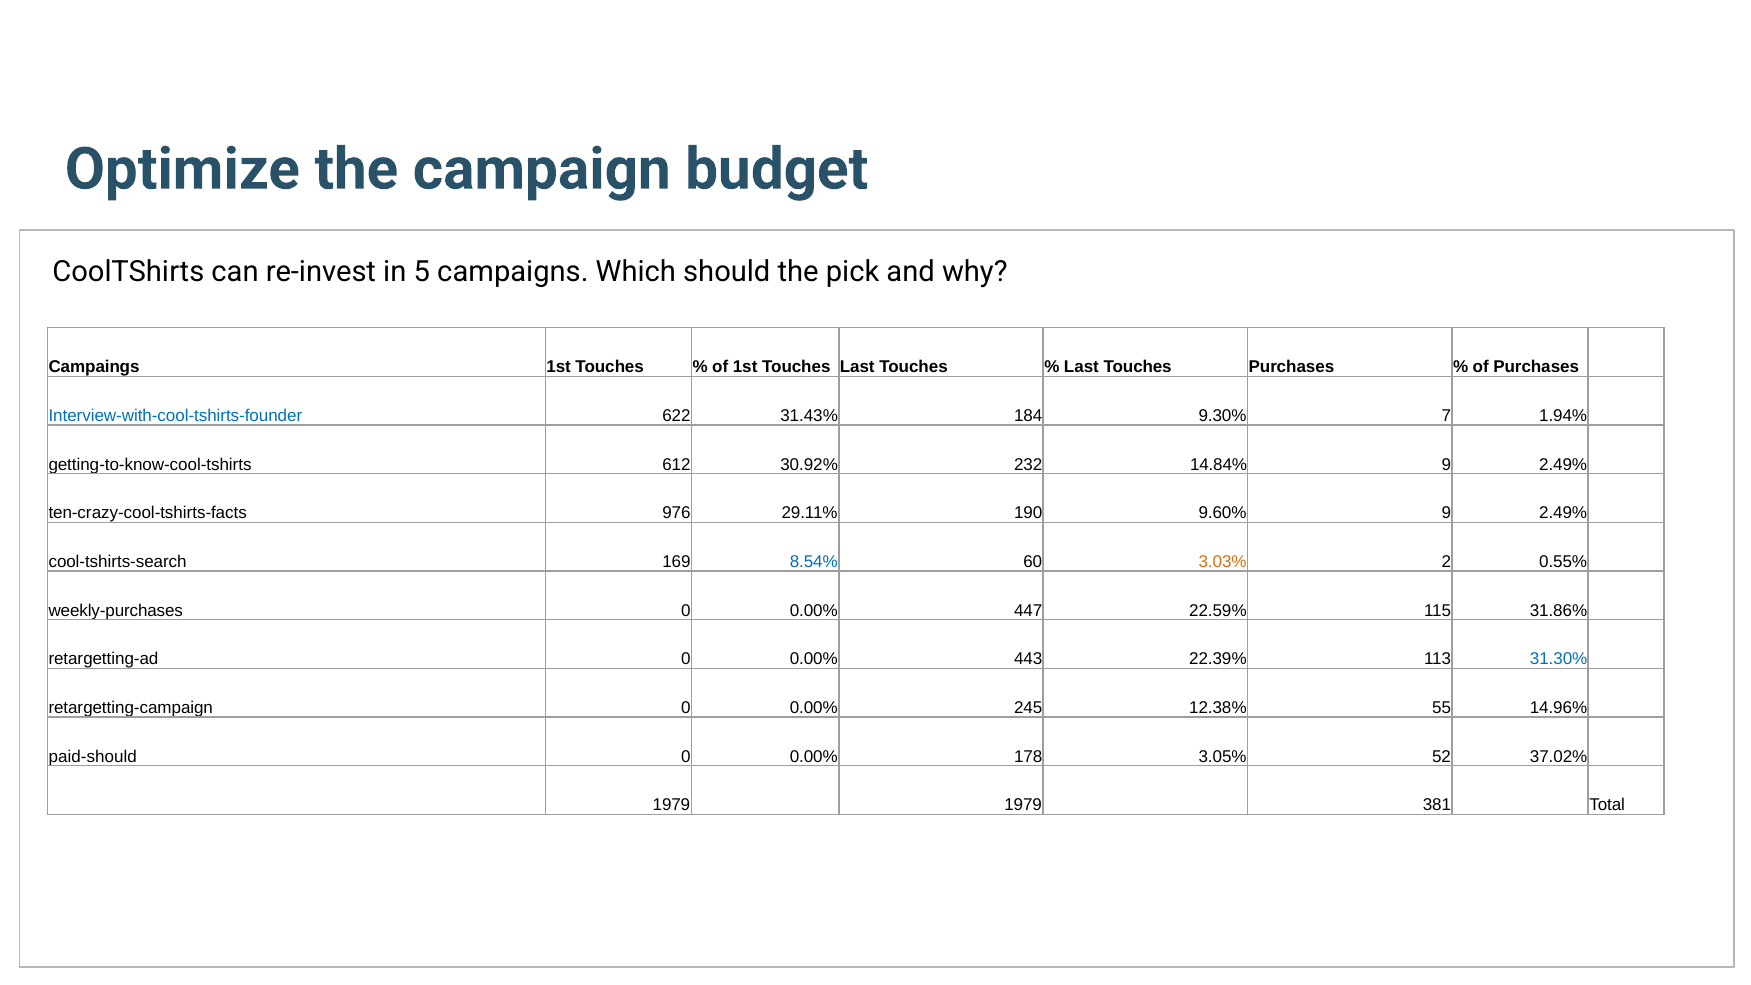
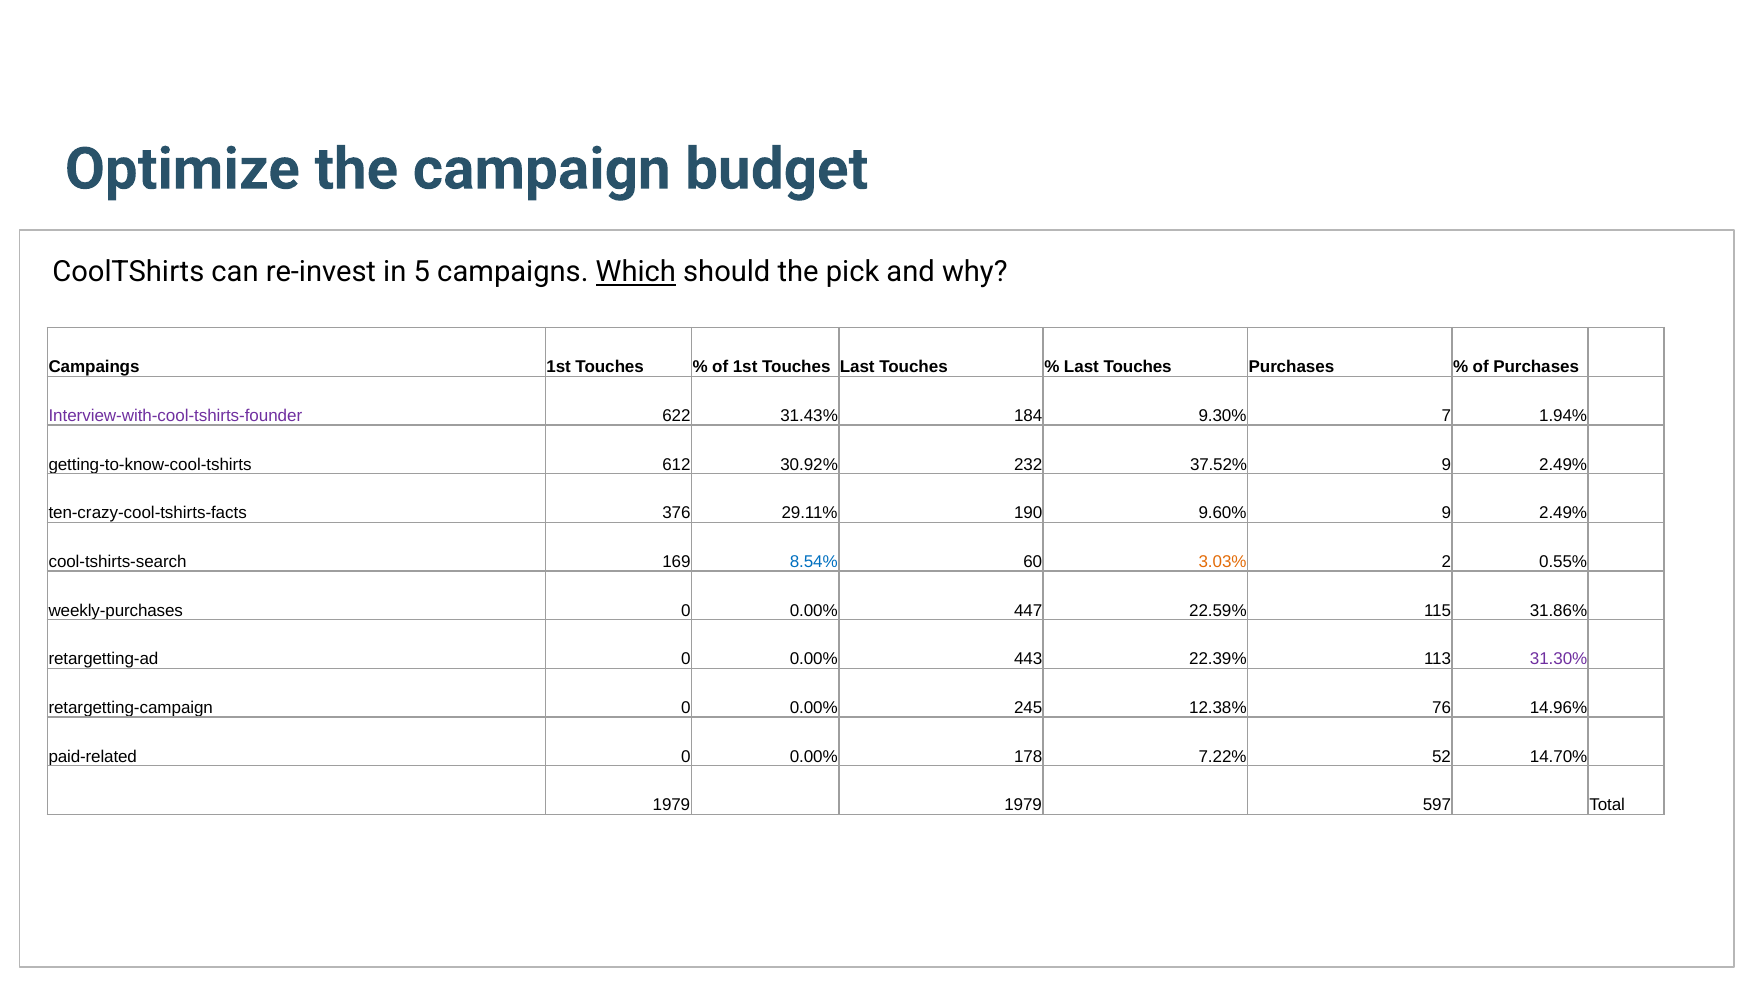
Which underline: none -> present (636, 272)
Interview-with-cool-tshirts-founder colour: blue -> purple (175, 416)
14.84%: 14.84% -> 37.52% (1219, 465)
976: 976 -> 376 (676, 513)
31.30% colour: blue -> purple (1559, 659)
55: 55 -> 76 (1442, 708)
paid-should: paid-should -> paid-related (93, 757)
3.05%: 3.05% -> 7.22% (1223, 757)
37.02%: 37.02% -> 14.70% (1559, 757)
381: 381 -> 597 (1437, 805)
